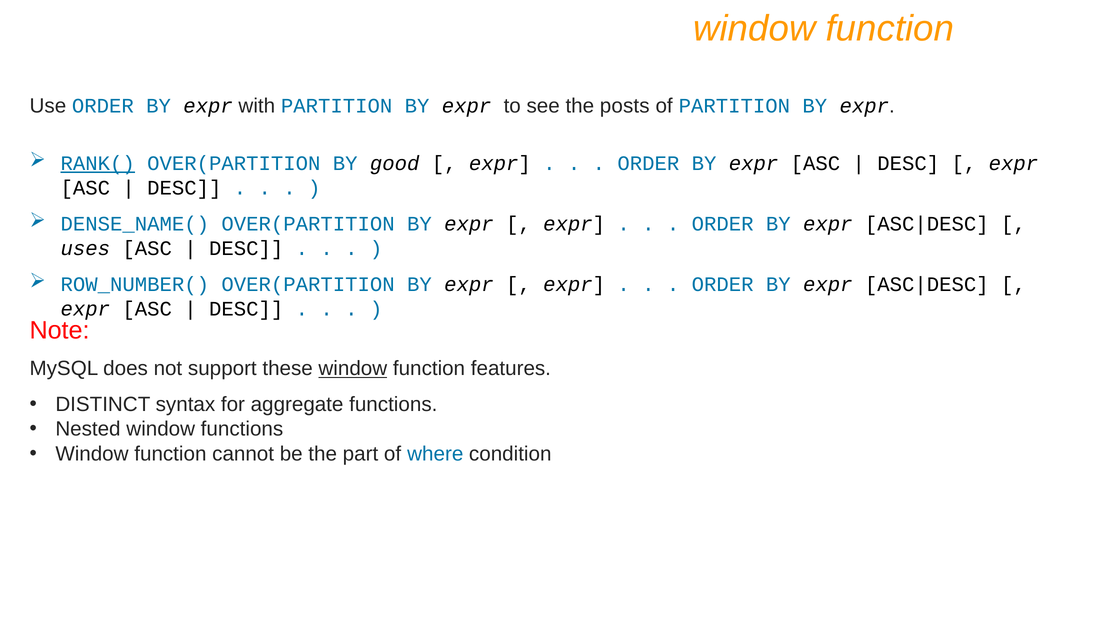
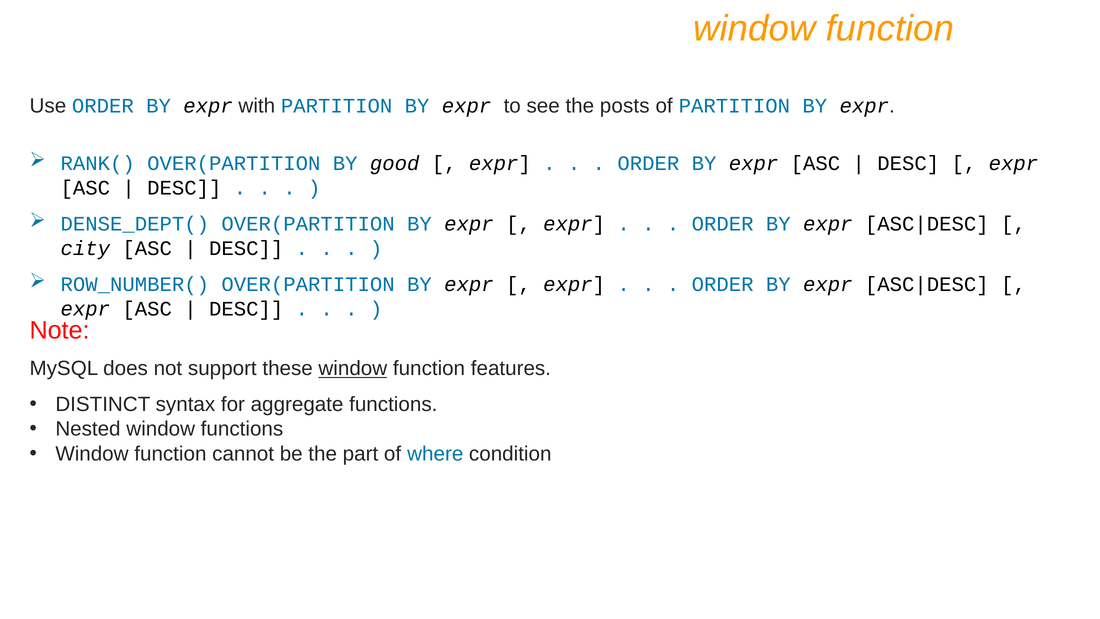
RANK( underline: present -> none (98, 163)
DENSE_NAME(: DENSE_NAME( -> DENSE_DEPT( (135, 224)
uses: uses -> city (85, 248)
